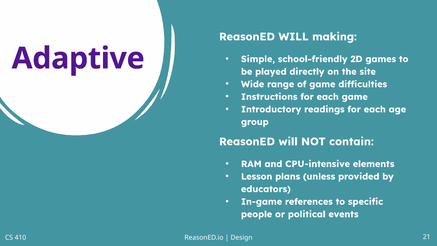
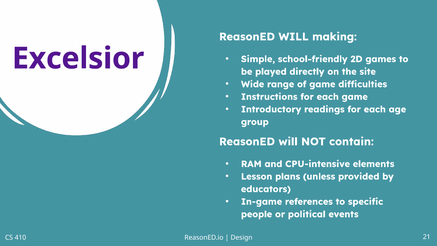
Adaptive: Adaptive -> Excelsior (78, 58)
